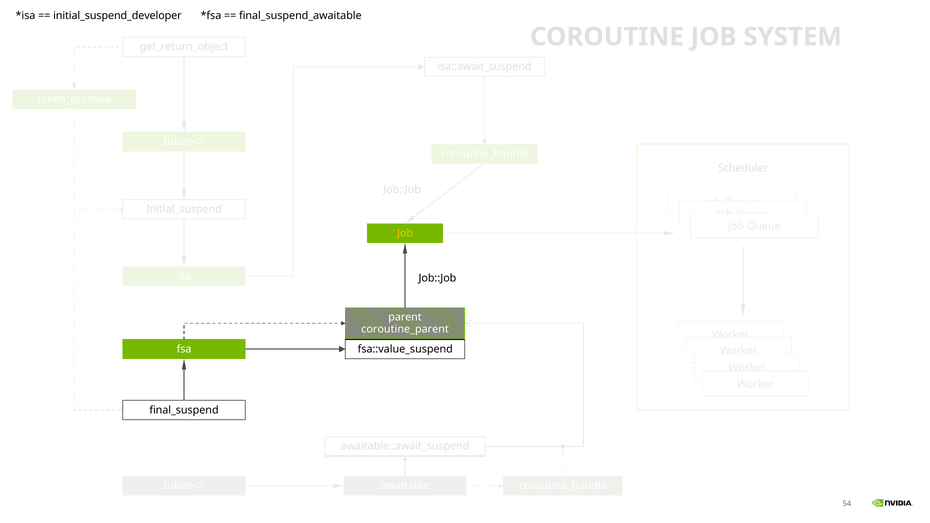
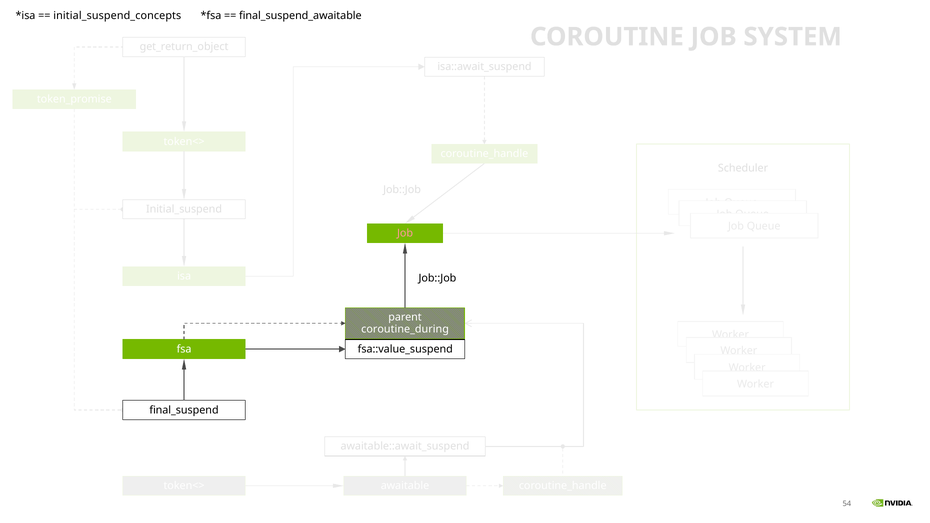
initial_suspend_developer: initial_suspend_developer -> initial_suspend_concepts (117, 16)
Job colour: yellow -> pink (405, 233)
coroutine_parent: coroutine_parent -> coroutine_during (405, 329)
